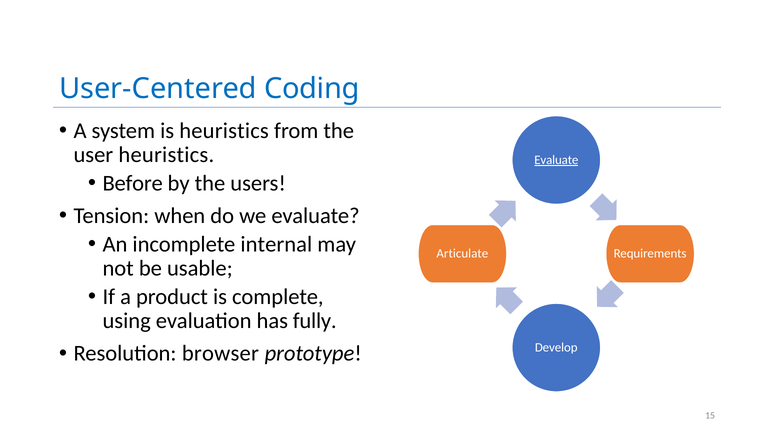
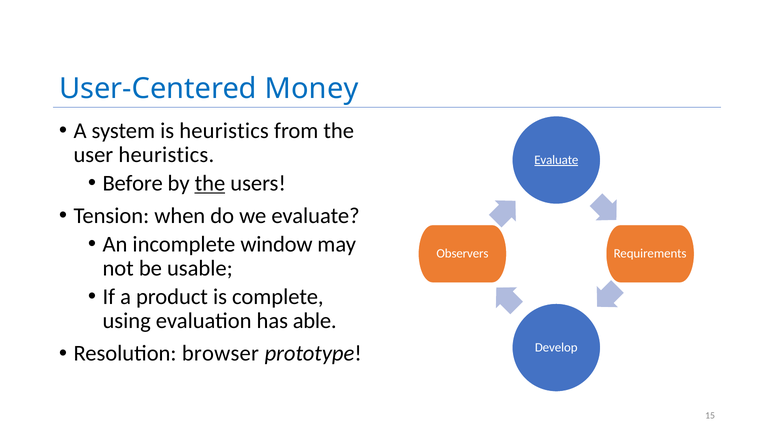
Coding: Coding -> Money (312, 89)
the underline: none -> present (210, 184)
internal: internal -> window (276, 244)
Articulate: Articulate -> Observers (462, 254)
fully: fully -> able (315, 321)
